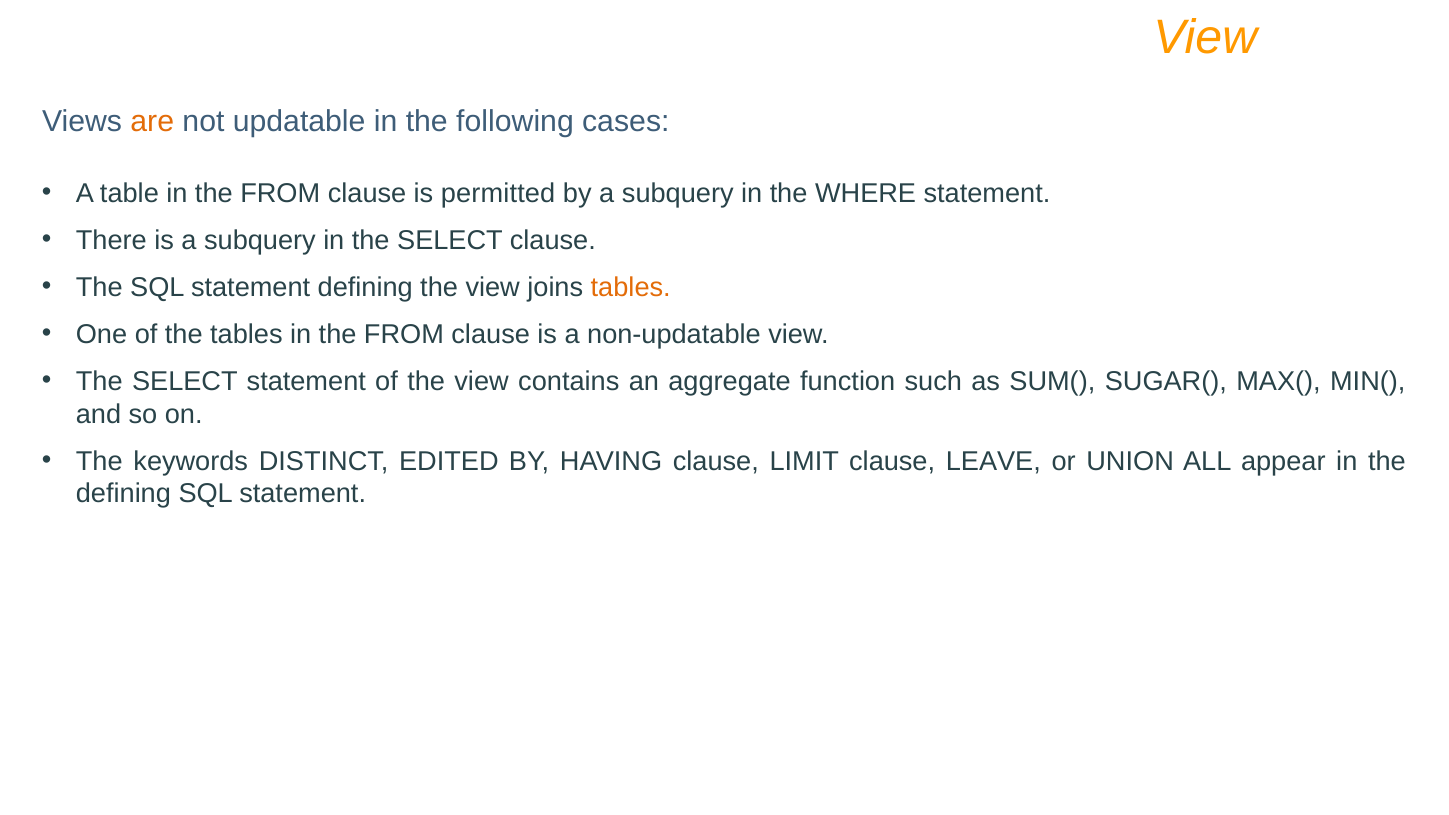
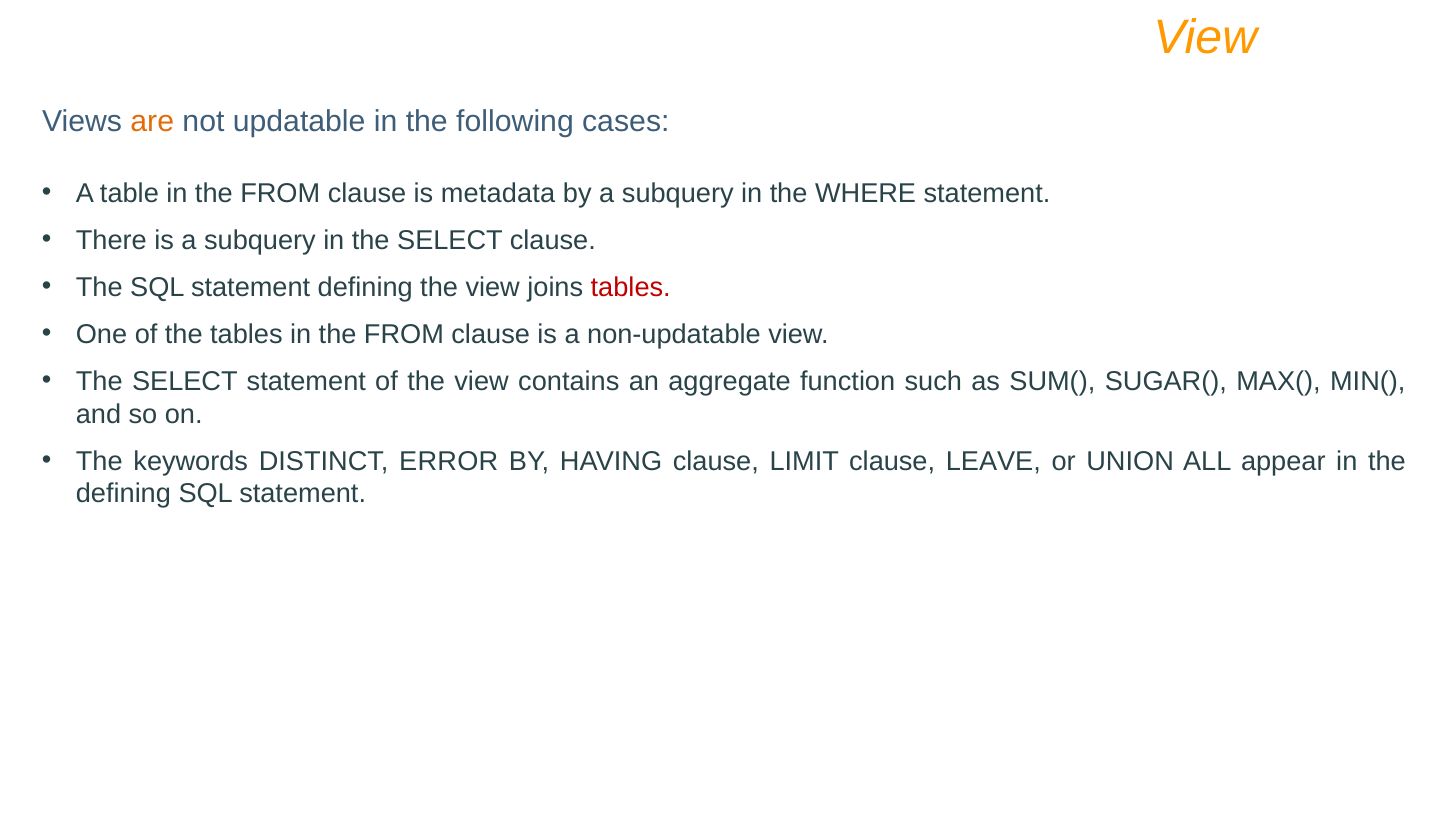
permitted: permitted -> metadata (498, 193)
tables colour: orange -> red (631, 287)
EDITED: EDITED -> ERROR (449, 461)
